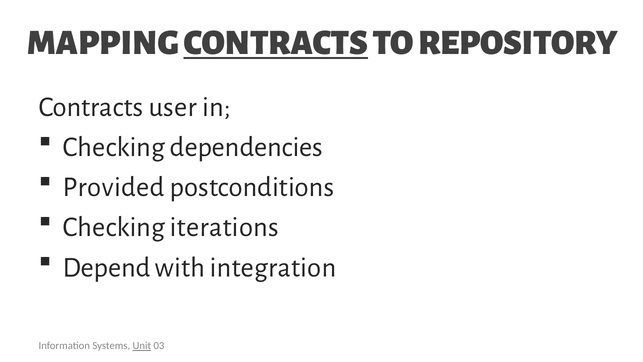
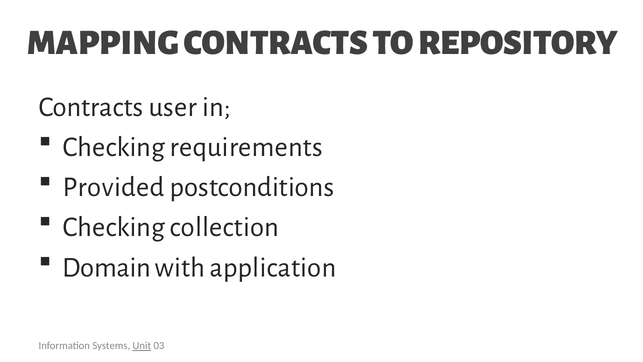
CONTRACTS underline: present -> none (276, 43)
dependencies: dependencies -> requirements (246, 147)
iterations: iterations -> collection (224, 227)
Depend: Depend -> Domain (107, 267)
integration: integration -> application (273, 267)
